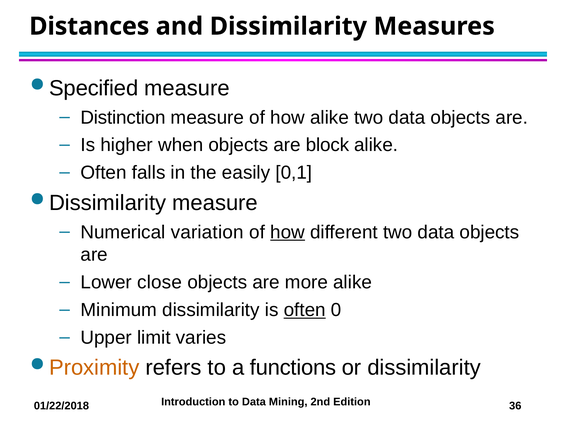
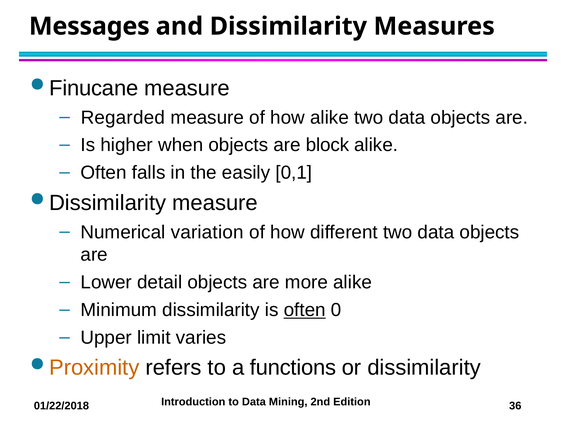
Distances: Distances -> Messages (89, 26)
Specified: Specified -> Finucane (94, 88)
Distinction: Distinction -> Regarded (123, 118)
how underline: present -> none (288, 232)
close: close -> detail (160, 283)
